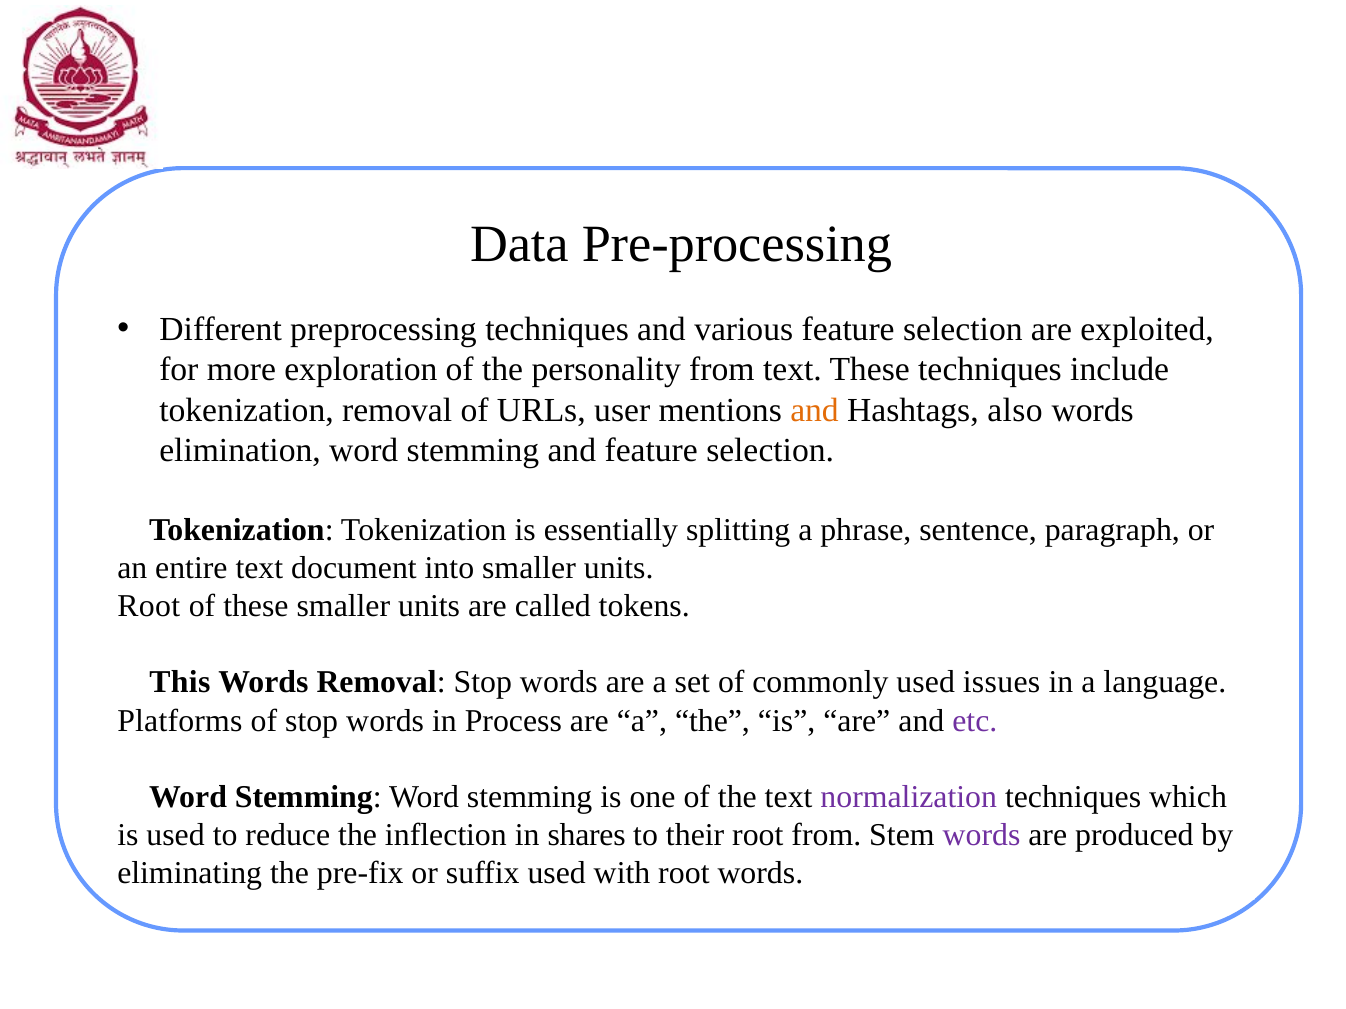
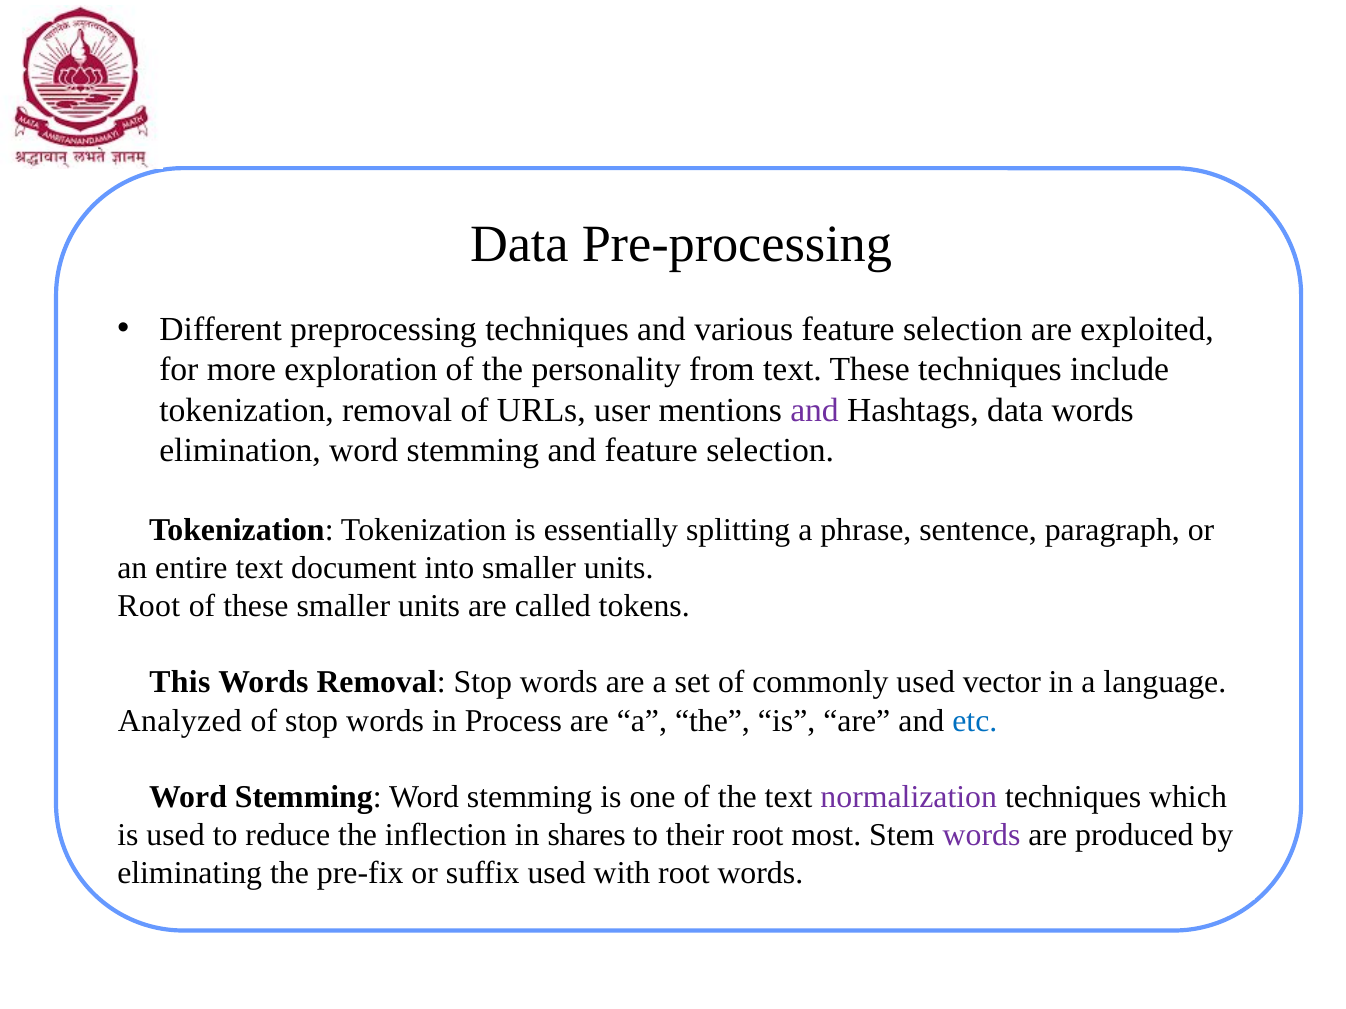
and colour: orange -> purple (815, 410)
Hashtags also: also -> data (1015, 410)
issues: issues -> vector (1002, 683)
Platforms: Platforms -> Analyzed (180, 721)
etc colour: purple -> blue (975, 721)
root from: from -> most (826, 835)
